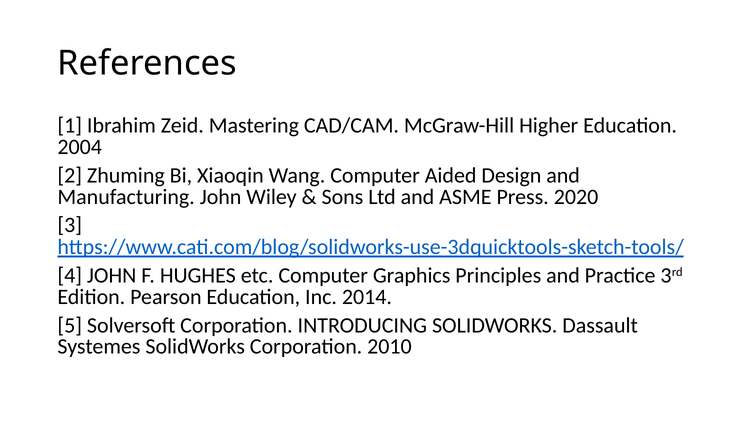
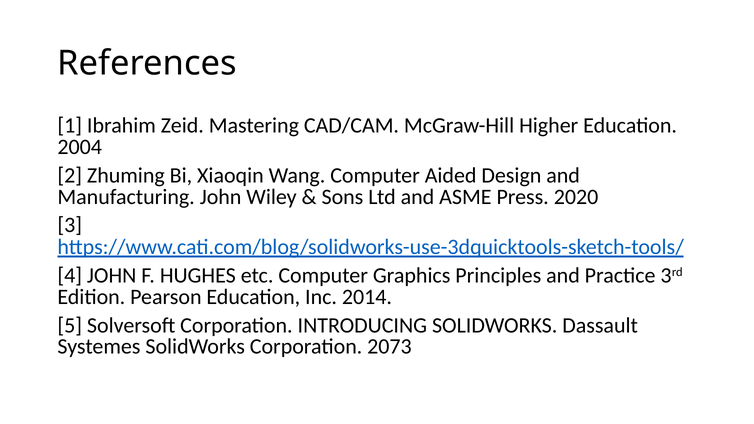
2010: 2010 -> 2073 (389, 347)
